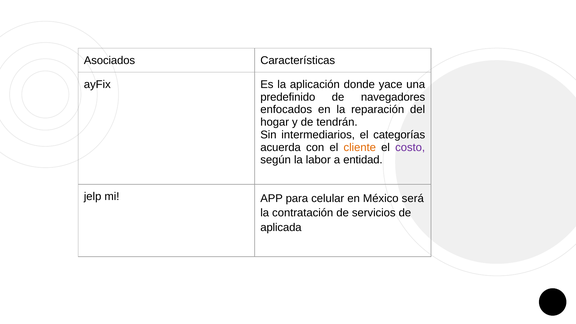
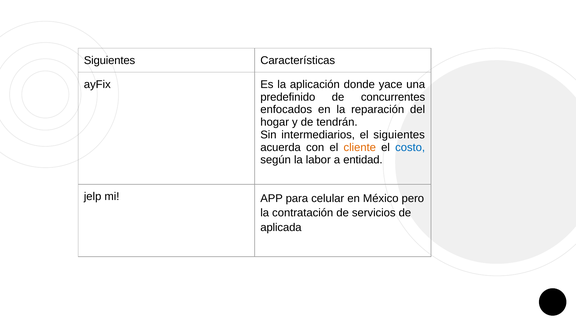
Asociados: Asociados -> Siguientes (110, 60)
navegadores: navegadores -> concurrentes (393, 97)
el categorías: categorías -> siguientes (399, 135)
costo colour: purple -> blue (410, 147)
será: será -> pero (413, 198)
